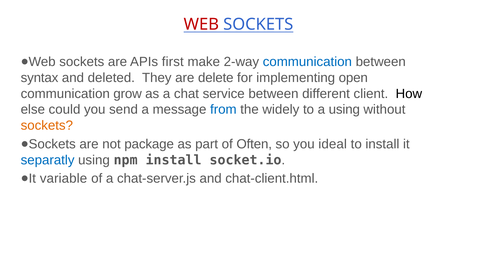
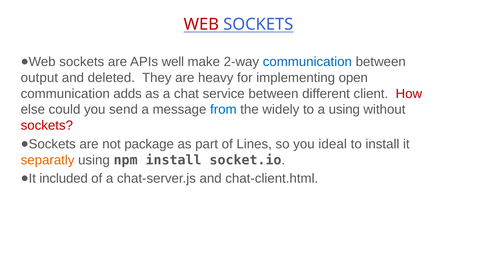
first: first -> well (173, 62)
syntax: syntax -> output (39, 78)
delete: delete -> heavy (216, 78)
grow: grow -> adds (128, 94)
How colour: black -> red (409, 94)
sockets colour: orange -> red (47, 126)
Often: Often -> Lines (254, 144)
separatly colour: blue -> orange (48, 160)
variable: variable -> included (64, 179)
